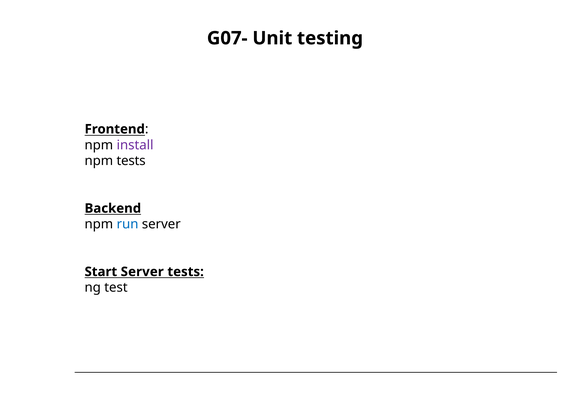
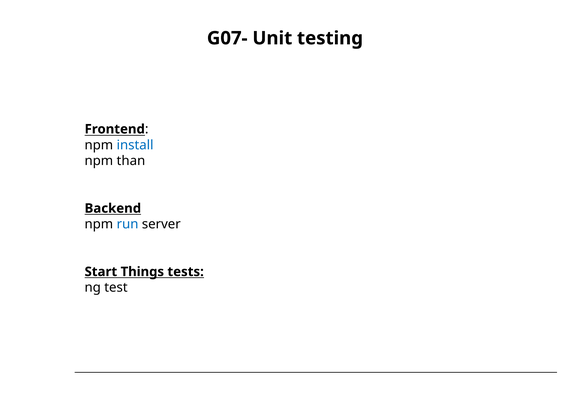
install colour: purple -> blue (135, 145)
npm tests: tests -> than (131, 161)
Start Server: Server -> Things (142, 272)
